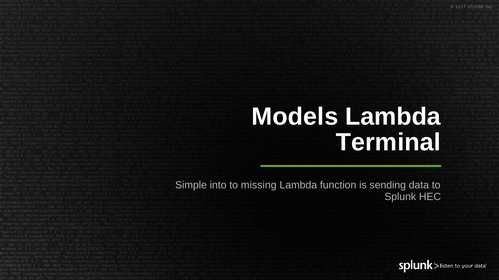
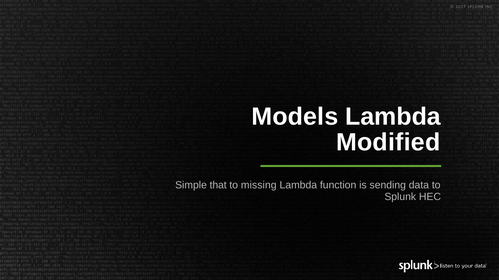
Terminal: Terminal -> Modified (388, 143)
into: into -> that (218, 186)
